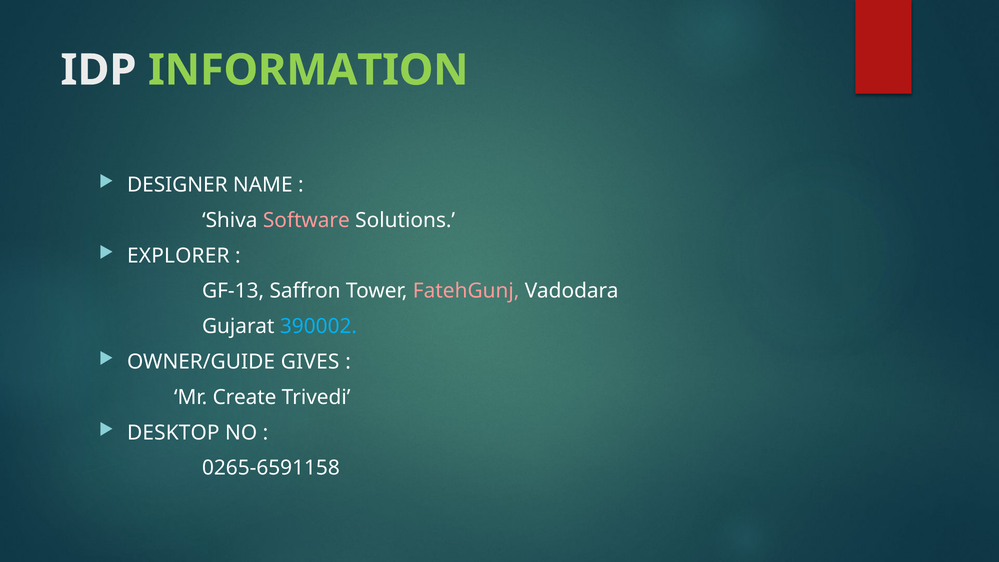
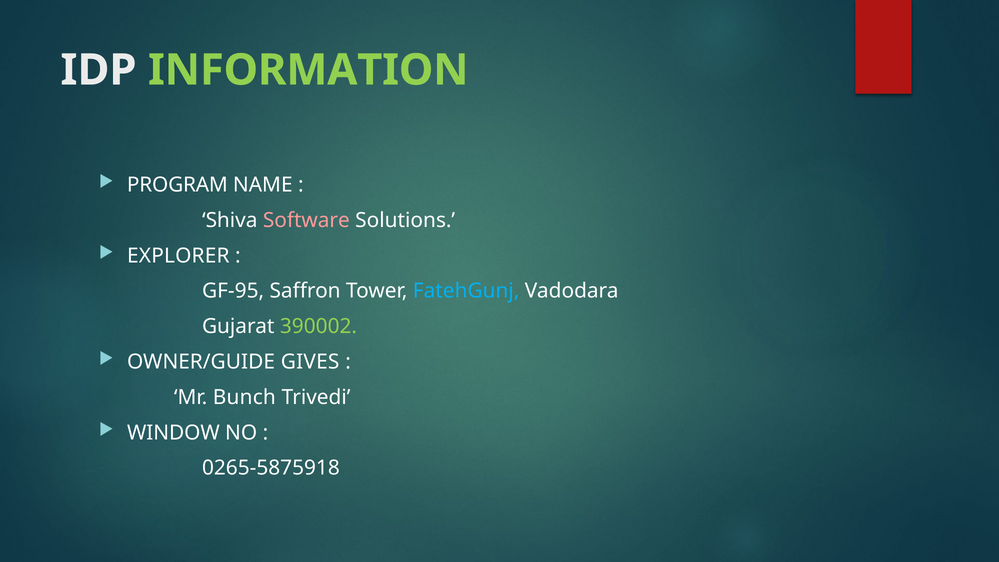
DESIGNER: DESIGNER -> PROGRAM (177, 185)
GF-13: GF-13 -> GF-95 (233, 291)
FatehGunj colour: pink -> light blue (466, 291)
390002 colour: light blue -> light green (318, 326)
Create: Create -> Bunch (244, 397)
DESKTOP: DESKTOP -> WINDOW (173, 433)
0265-6591158: 0265-6591158 -> 0265-5875918 (271, 468)
